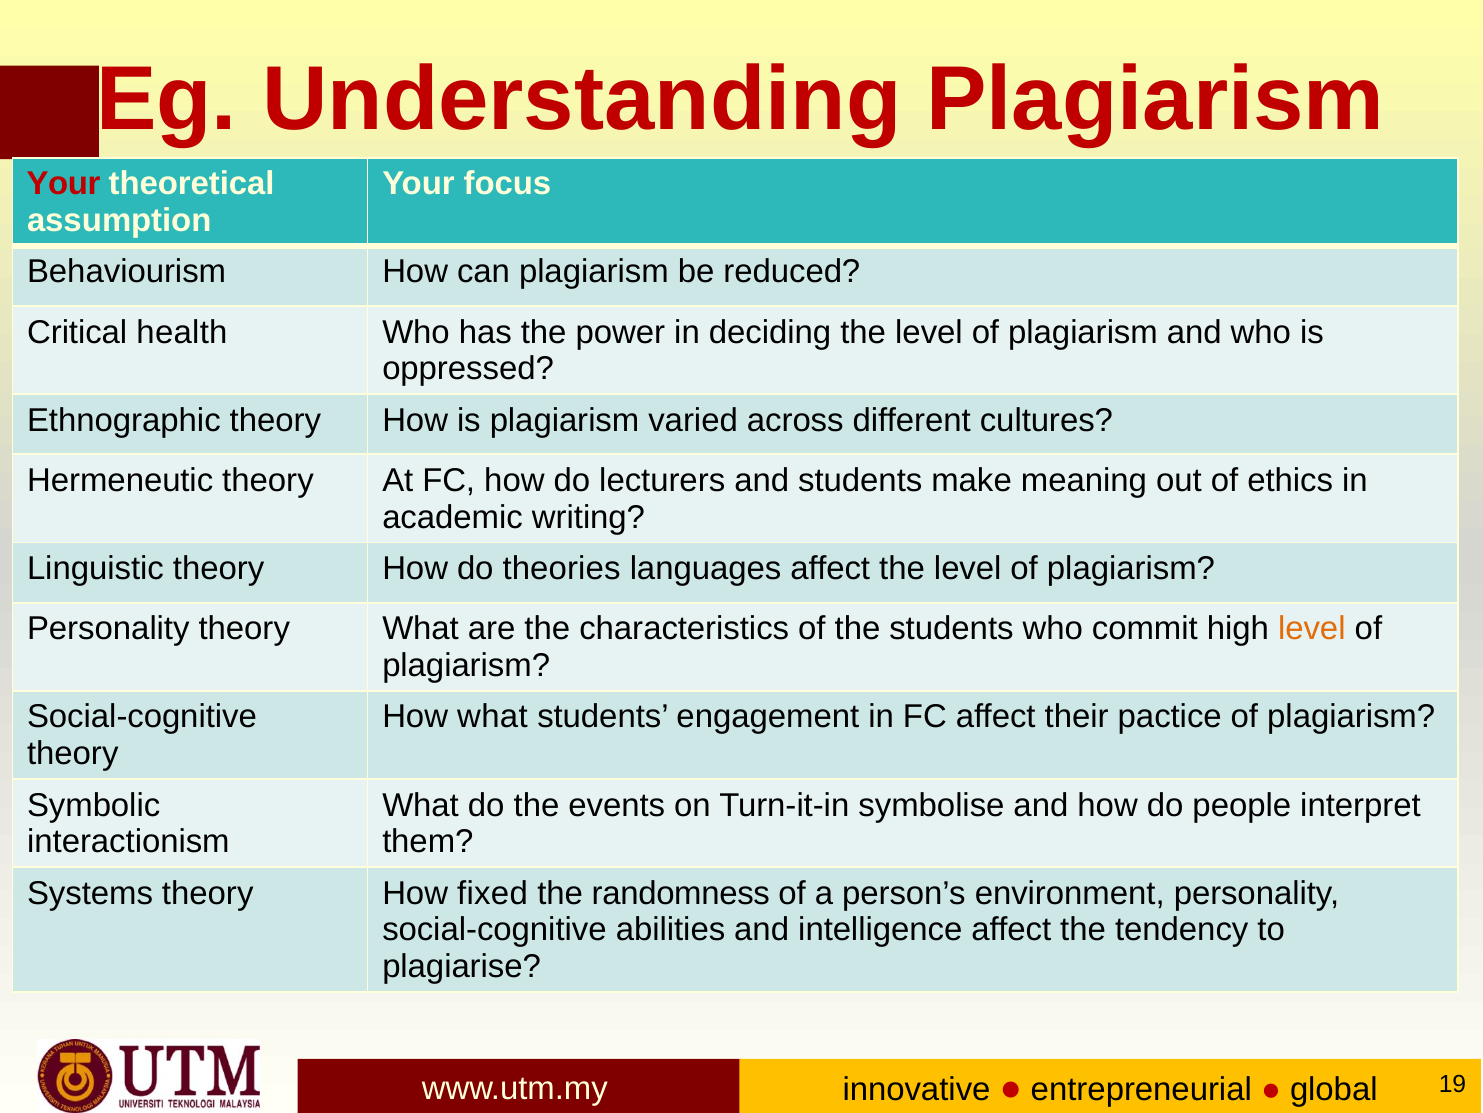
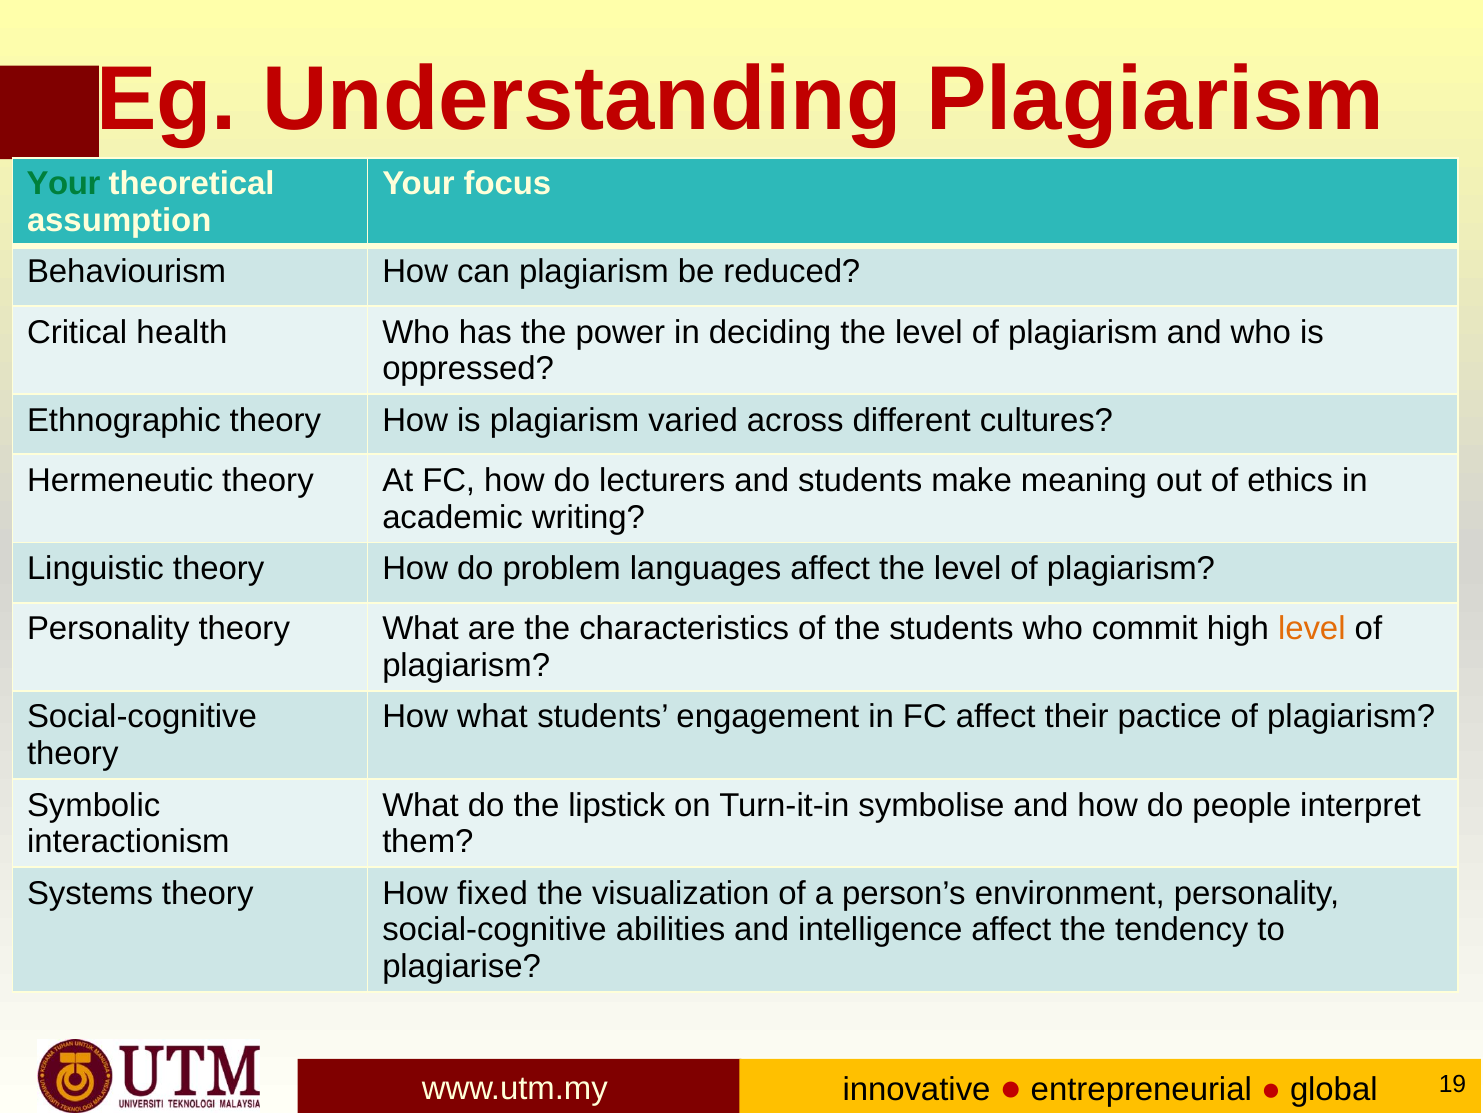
Your colour: red -> green (64, 184)
theories: theories -> problem (562, 568)
events: events -> lipstick (617, 805)
randomness: randomness -> visualization (681, 893)
